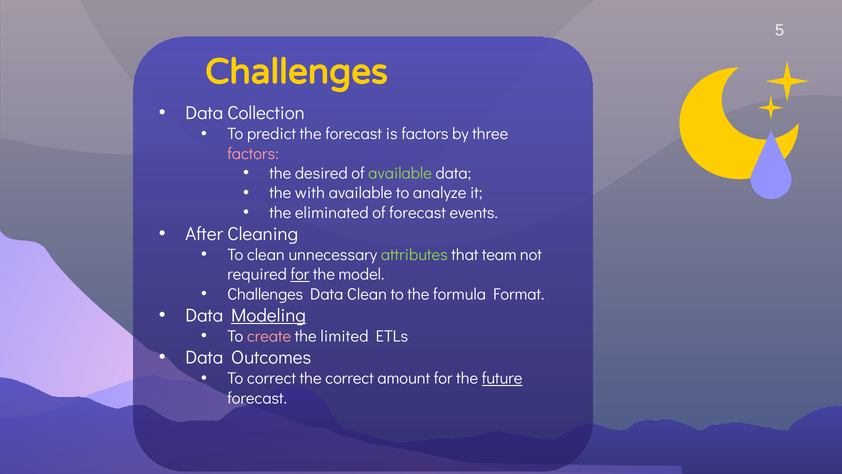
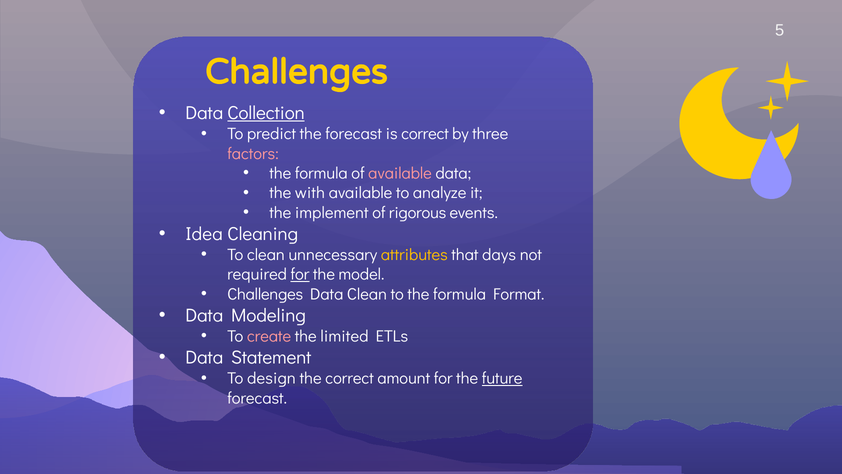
Collection underline: none -> present (266, 113)
is factors: factors -> correct (425, 134)
desired: desired -> formula (321, 173)
available colour: light green -> pink (400, 173)
eliminated: eliminated -> implement (332, 213)
of forecast: forecast -> rigorous (418, 213)
After: After -> Idea (204, 234)
attributes colour: light green -> yellow (414, 255)
team: team -> days (499, 255)
Modeling underline: present -> none (268, 315)
Outcomes: Outcomes -> Statement (271, 357)
To correct: correct -> design (271, 378)
